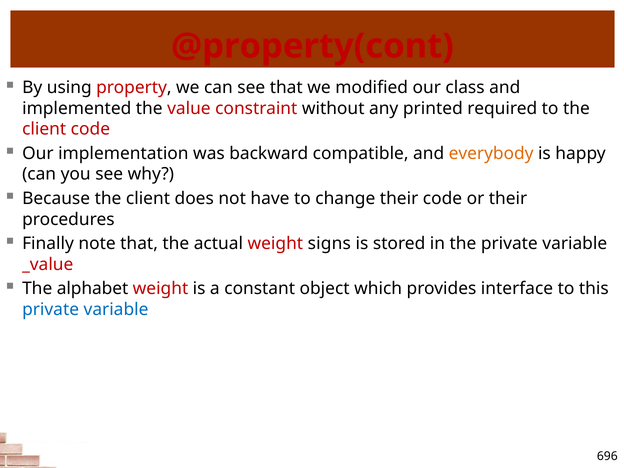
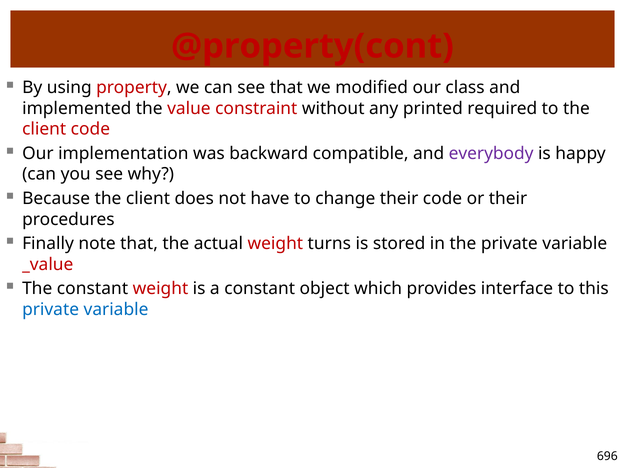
everybody colour: orange -> purple (491, 153)
signs: signs -> turns (329, 244)
The alphabet: alphabet -> constant (92, 289)
